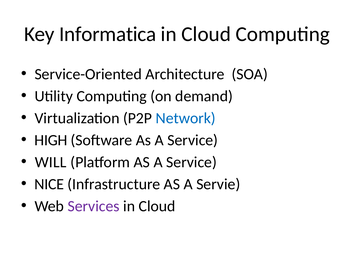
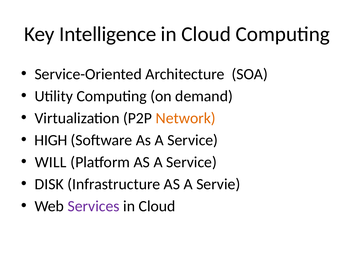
Informatica: Informatica -> Intelligence (108, 34)
Network colour: blue -> orange (186, 118)
NICE: NICE -> DISK (49, 184)
